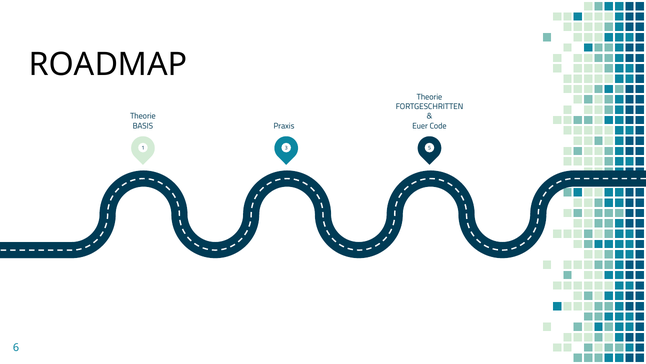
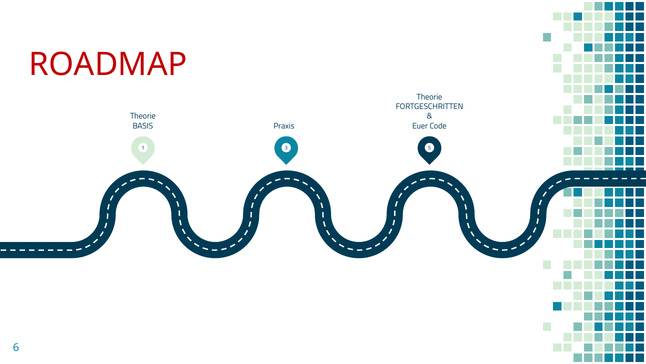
ROADMAP colour: black -> red (108, 65)
